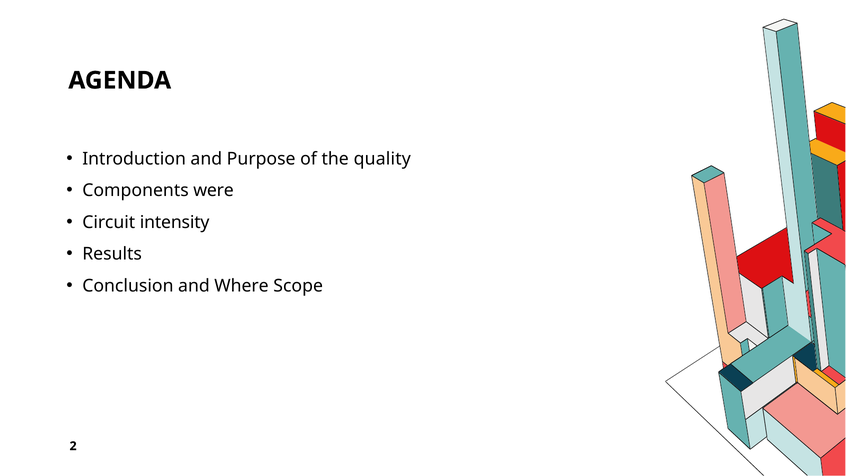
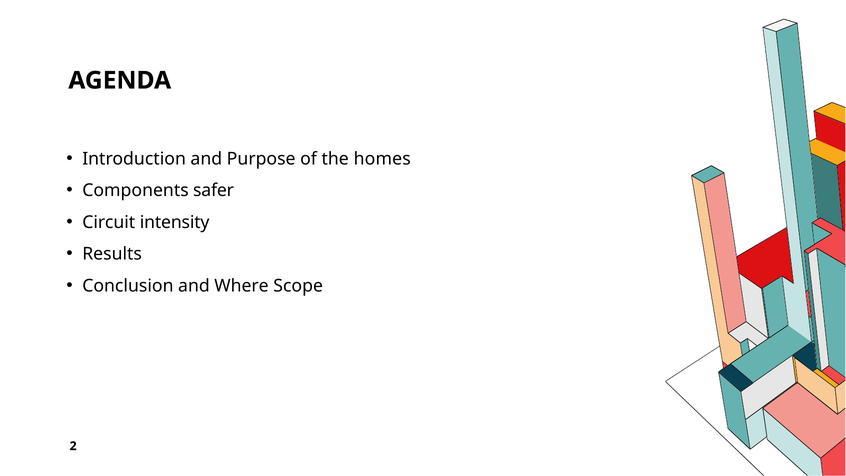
quality: quality -> homes (382, 159)
were: were -> safer (214, 191)
